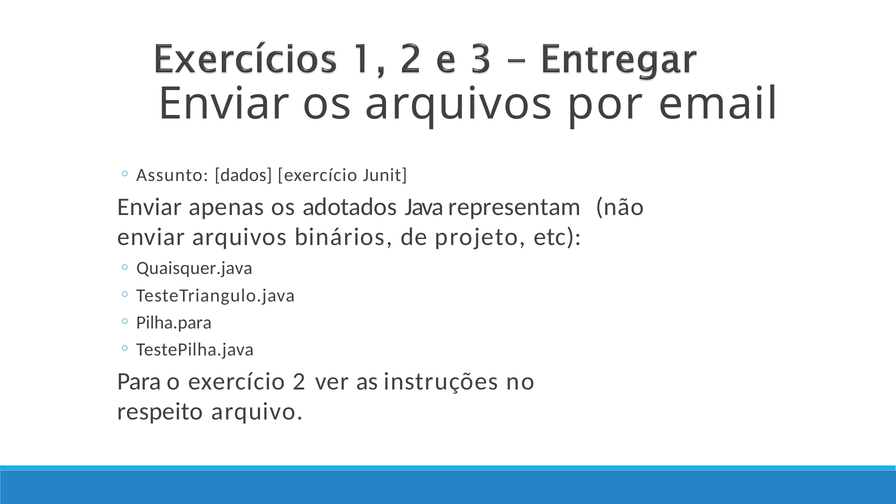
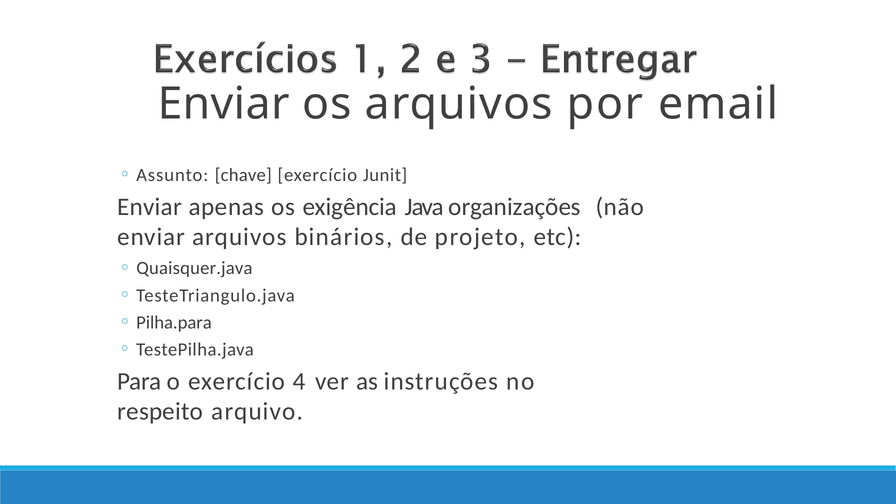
dados: dados -> chave (243, 175)
adotados: adotados -> exigência (350, 207)
representam: representam -> organizações (515, 207)
2: 2 -> 4 (299, 381)
